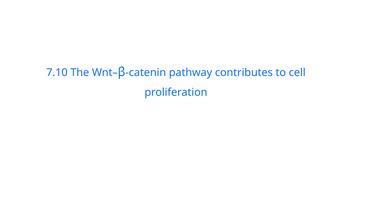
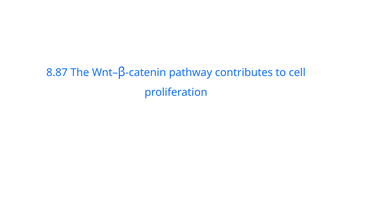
7.10: 7.10 -> 8.87 (57, 73)
